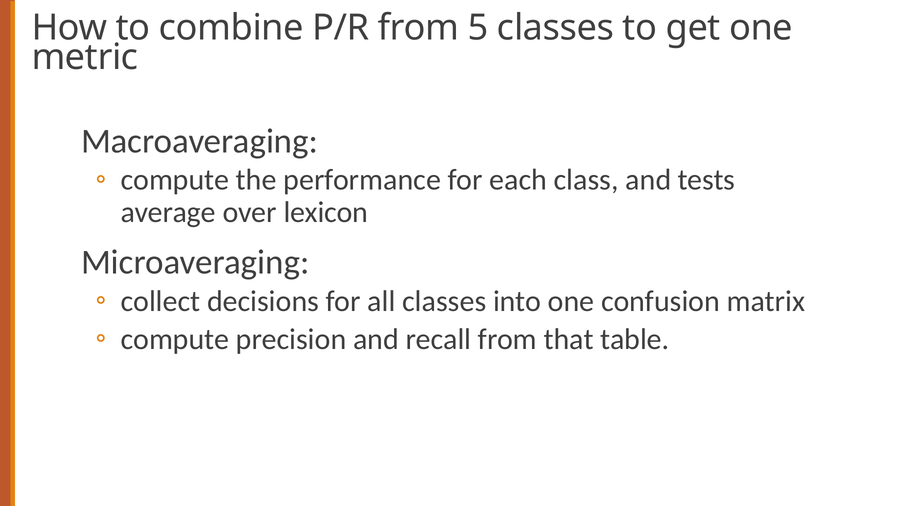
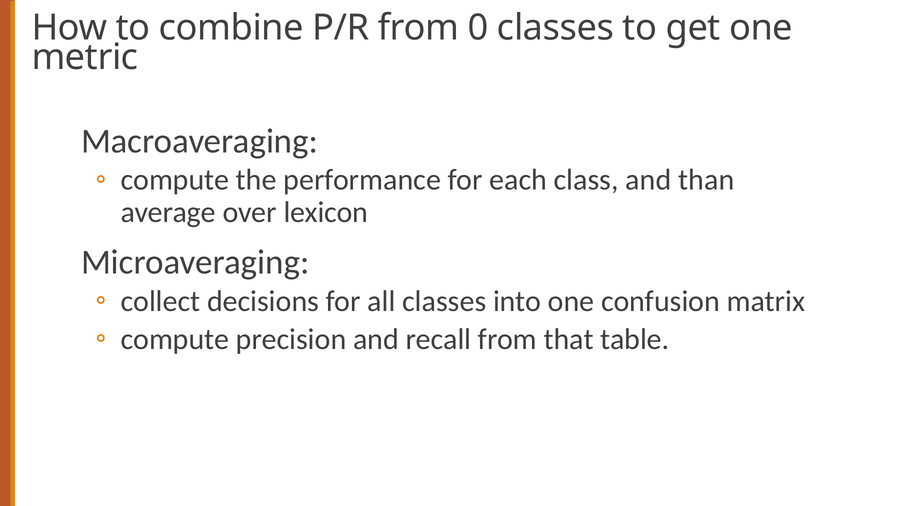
5: 5 -> 0 (478, 28)
tests: tests -> than (706, 180)
